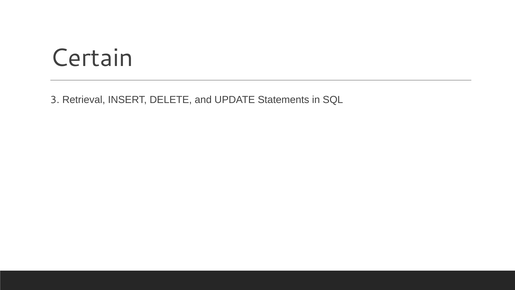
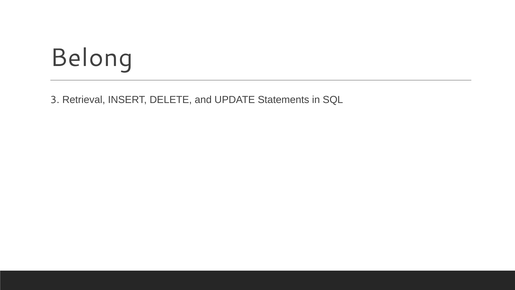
Certain: Certain -> Belong (92, 58)
